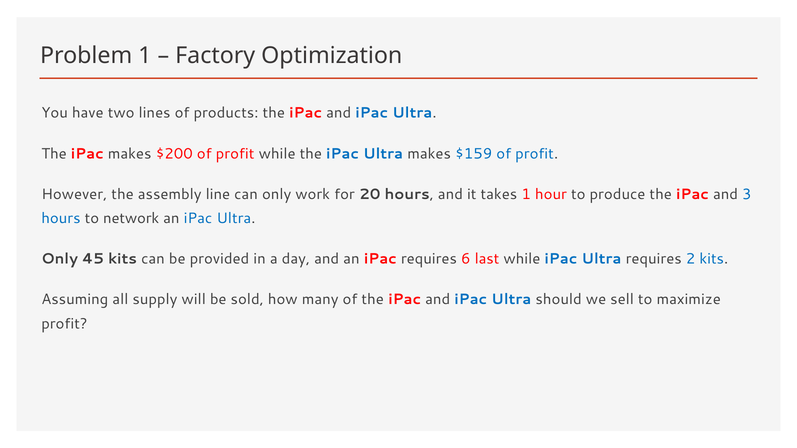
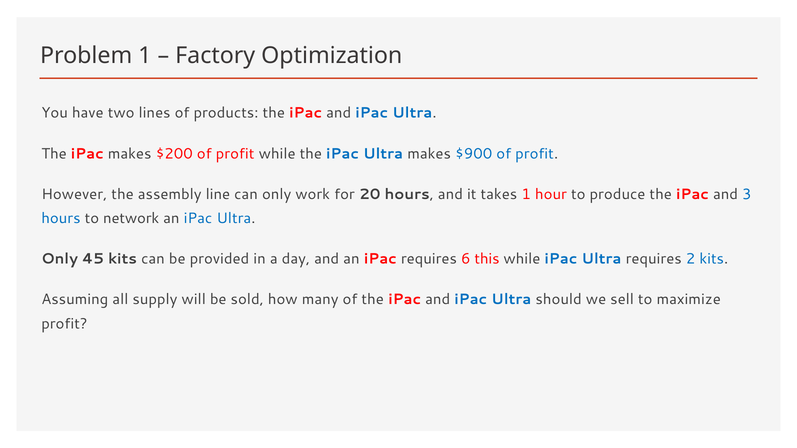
$159: $159 -> $900 (474, 154)
last: last -> this (487, 259)
